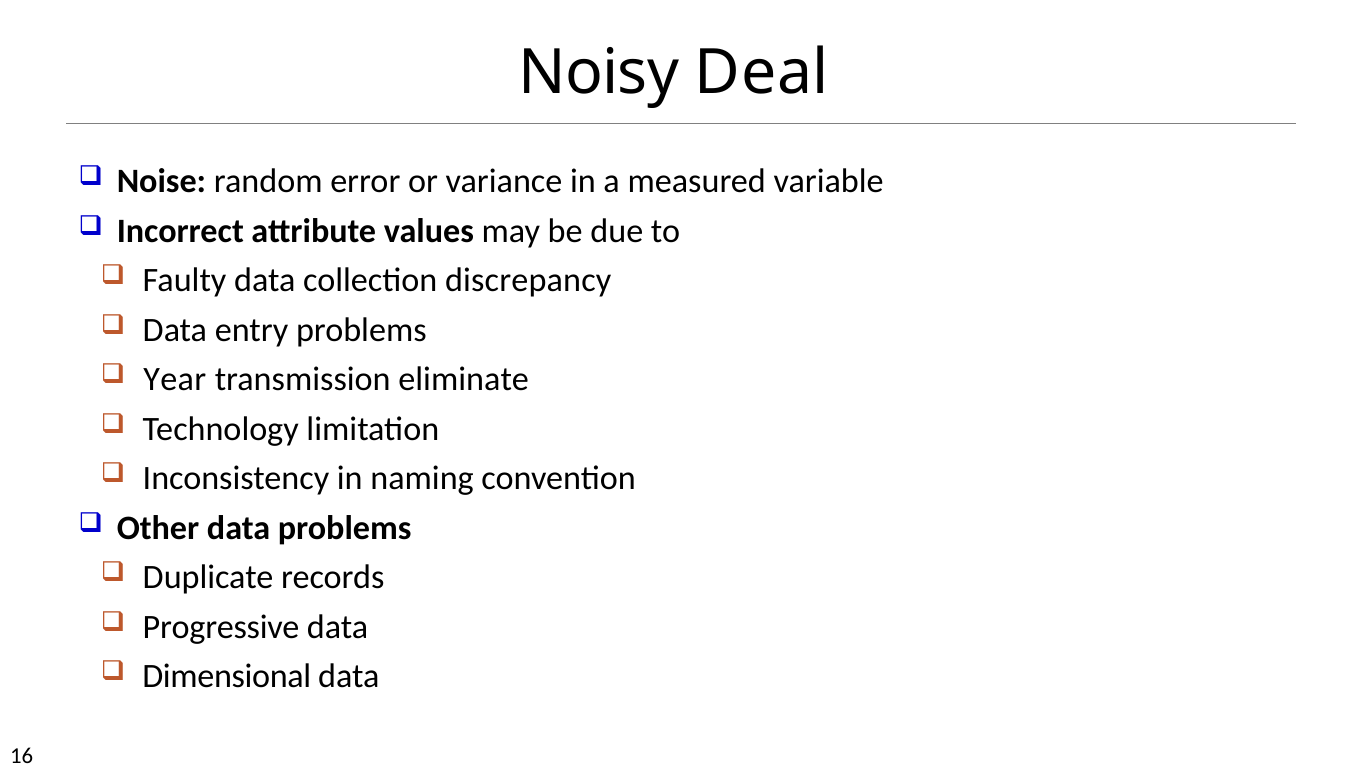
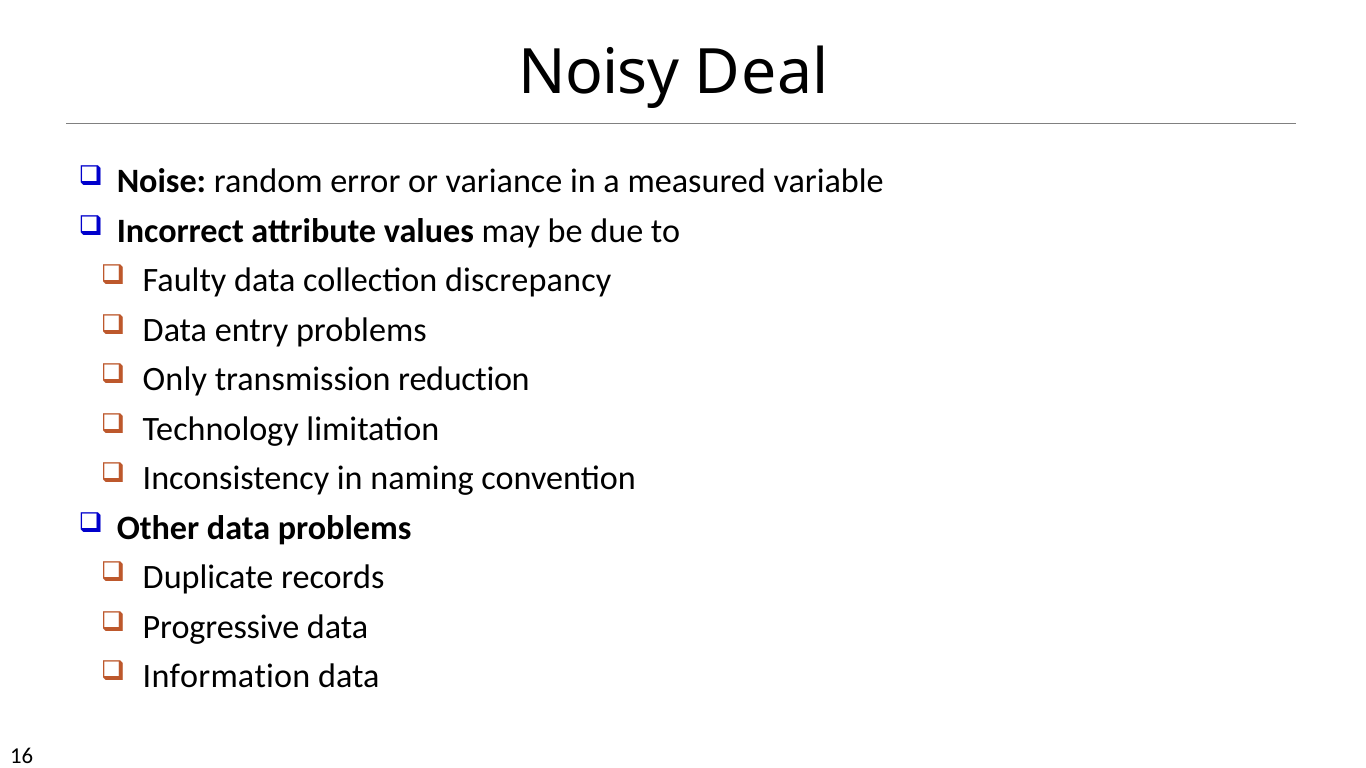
Year: Year -> Only (175, 380)
eliminate: eliminate -> reduction (464, 380)
Dimensional: Dimensional -> Information (226, 677)
